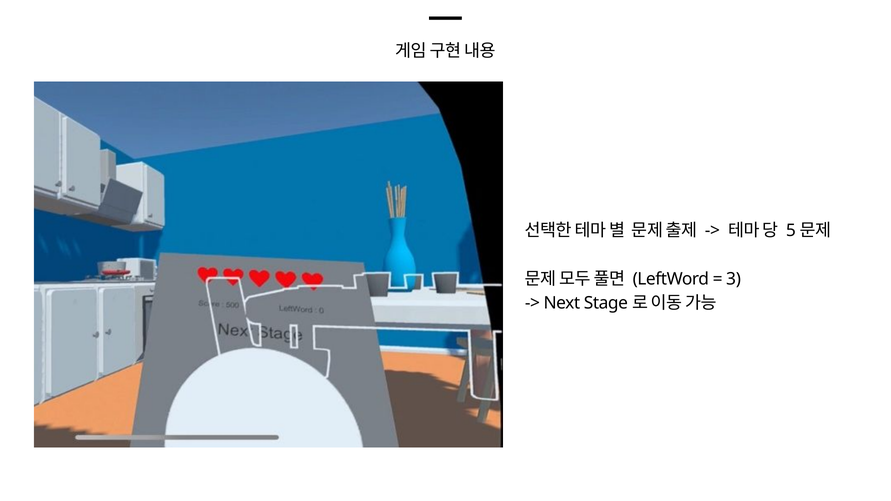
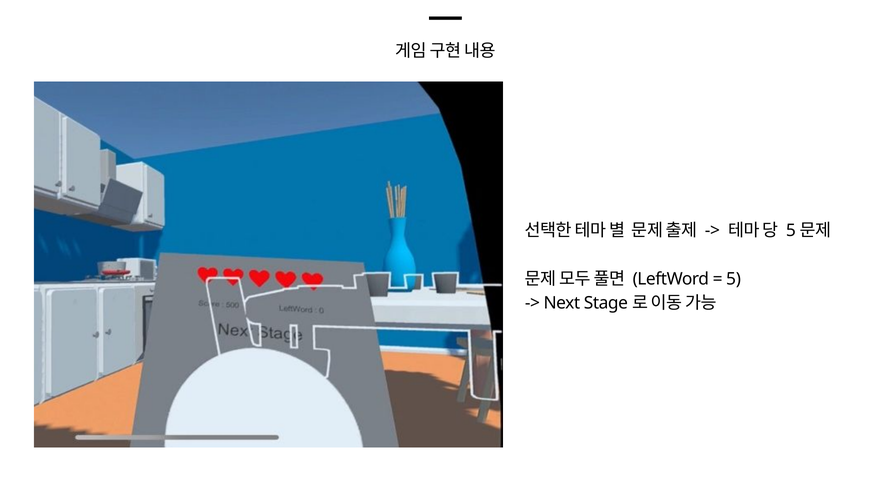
3: 3 -> 5 (734, 279)
